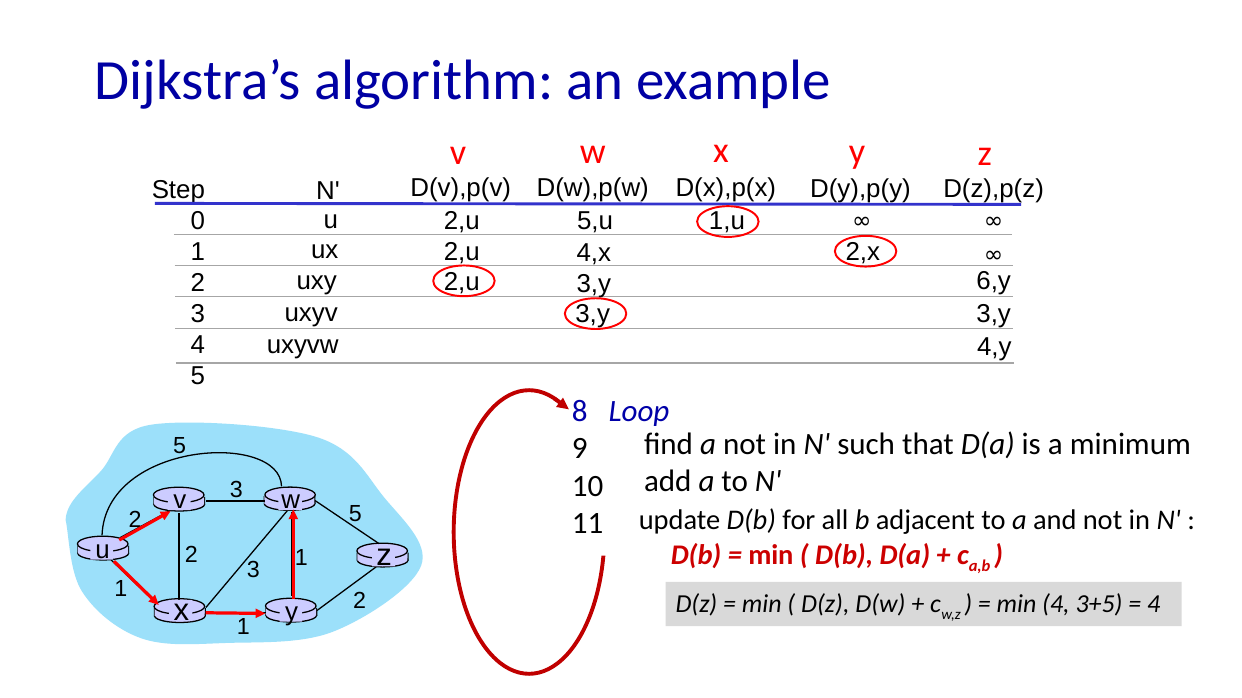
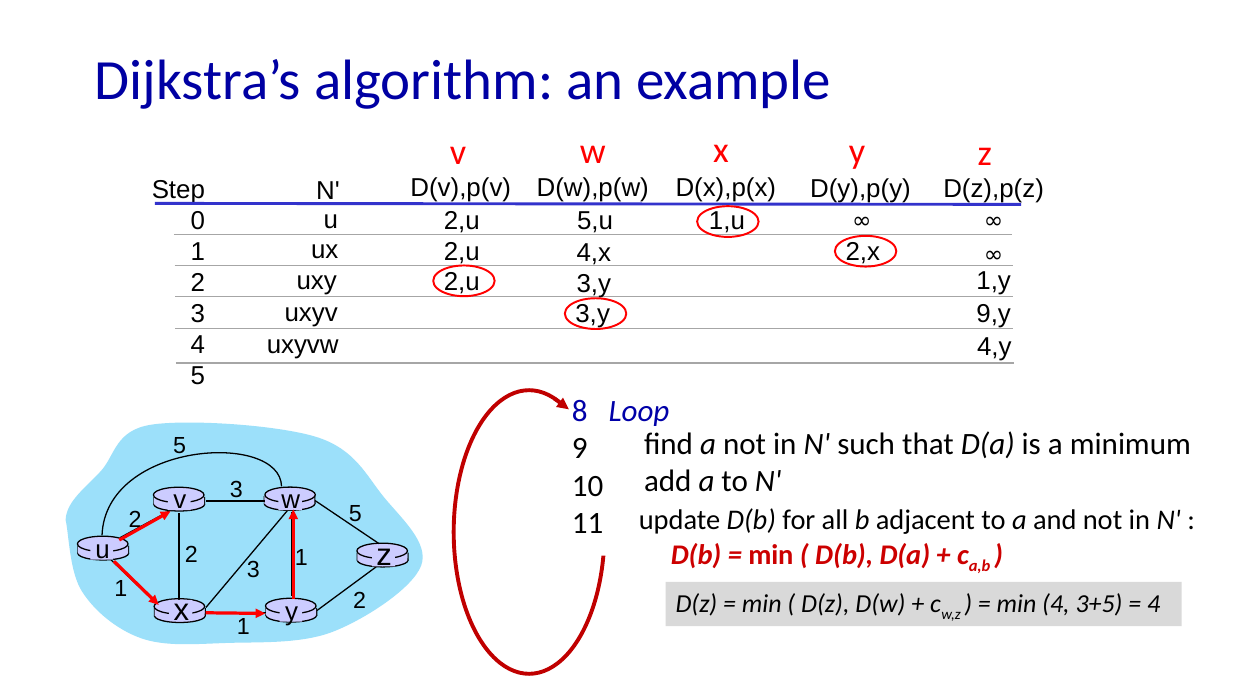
6,y: 6,y -> 1,y (994, 281)
uxyv 3,y: 3,y -> 9,y (994, 315)
